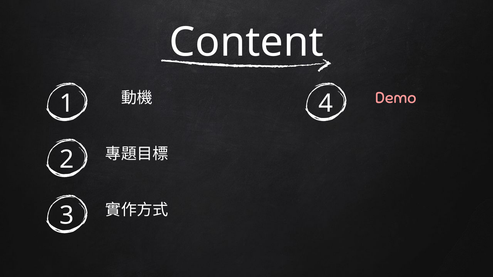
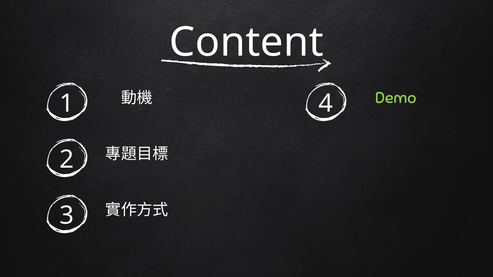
Demo colour: pink -> light green (396, 98)
